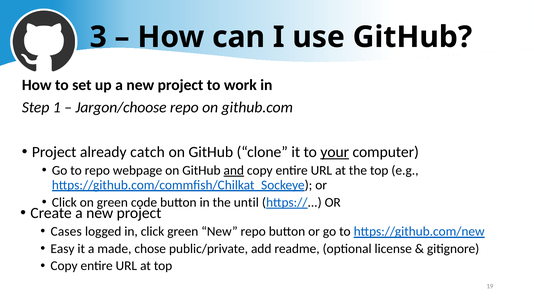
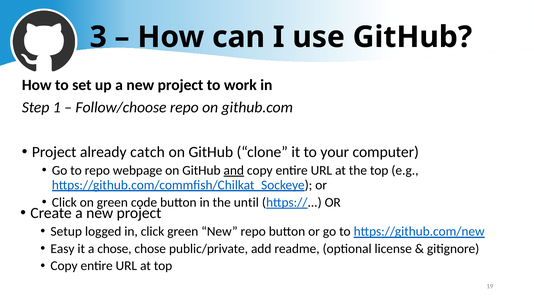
Jargon/choose: Jargon/choose -> Follow/choose (121, 108)
your underline: present -> none (335, 152)
Cases: Cases -> Setup (66, 232)
a made: made -> chose (114, 249)
